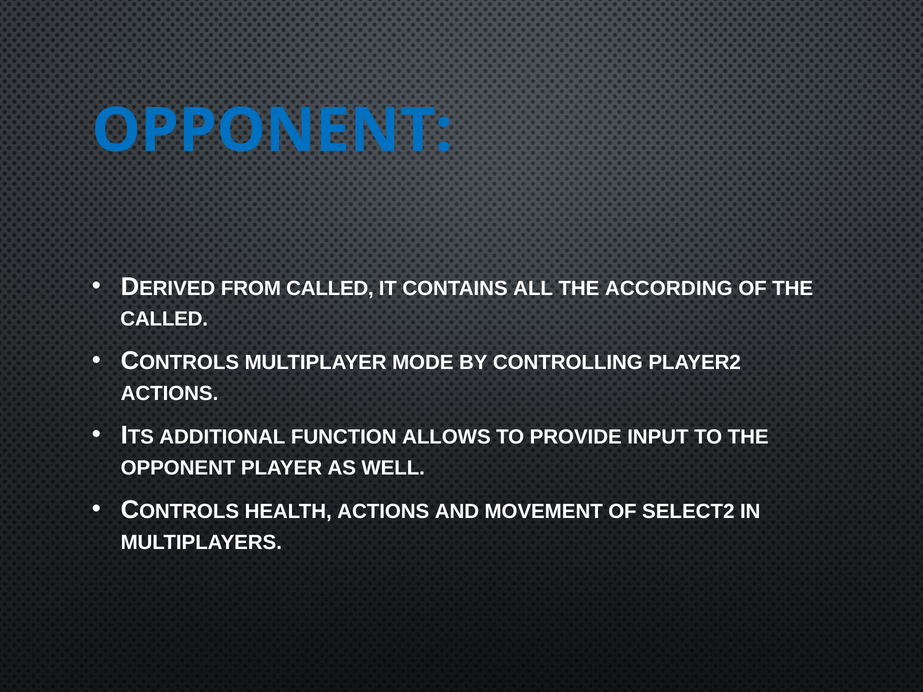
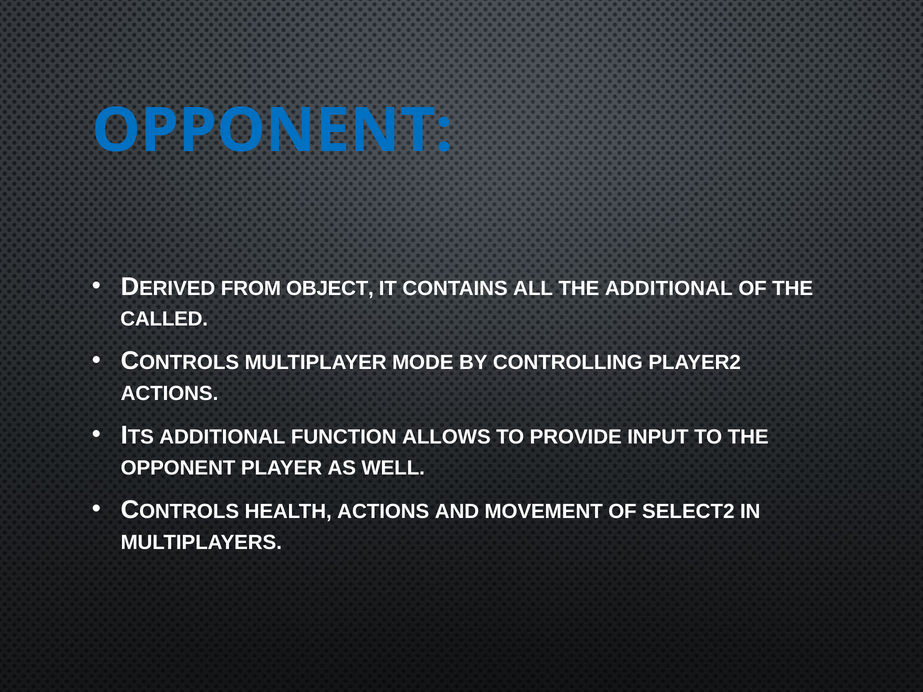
FROM CALLED: CALLED -> OBJECT (330, 288)
THE ACCORDING: ACCORDING -> ADDITIONAL (669, 288)
